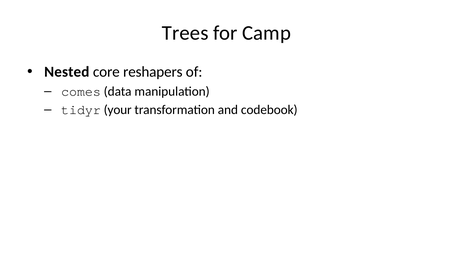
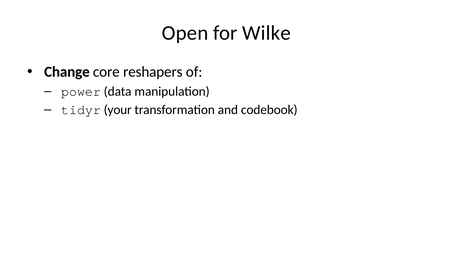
Trees: Trees -> Open (185, 33)
Camp: Camp -> Wilke (266, 33)
Nested: Nested -> Change (67, 72)
comes: comes -> power (81, 91)
